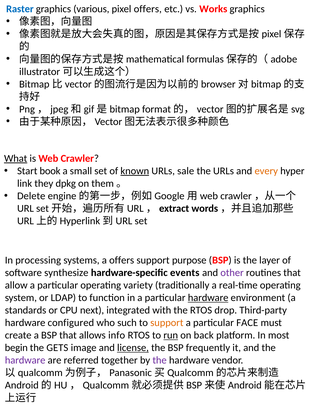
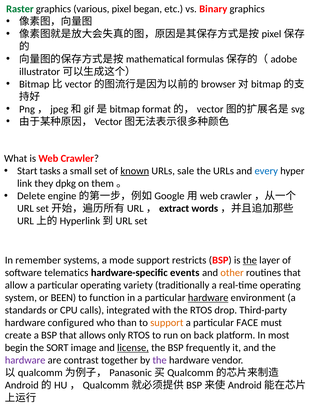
Raster colour: blue -> green (20, 9)
pixel offers: offers -> began (148, 9)
Works: Works -> Binary (213, 9)
What underline: present -> none (16, 159)
book: book -> tasks (50, 171)
every colour: orange -> blue (266, 171)
processing: processing -> remember (38, 260)
a offers: offers -> mode (122, 260)
purpose: purpose -> restricts (189, 260)
the underline: none -> present (250, 260)
synthesize: synthesize -> telematics (66, 273)
other colour: purple -> orange (232, 273)
LDAP: LDAP -> BEEN (63, 298)
next: next -> calls (92, 310)
such: such -> than (127, 323)
info: info -> only (117, 336)
run underline: present -> none (171, 336)
GETS: GETS -> SORT (57, 348)
referred: referred -> contrast (81, 361)
